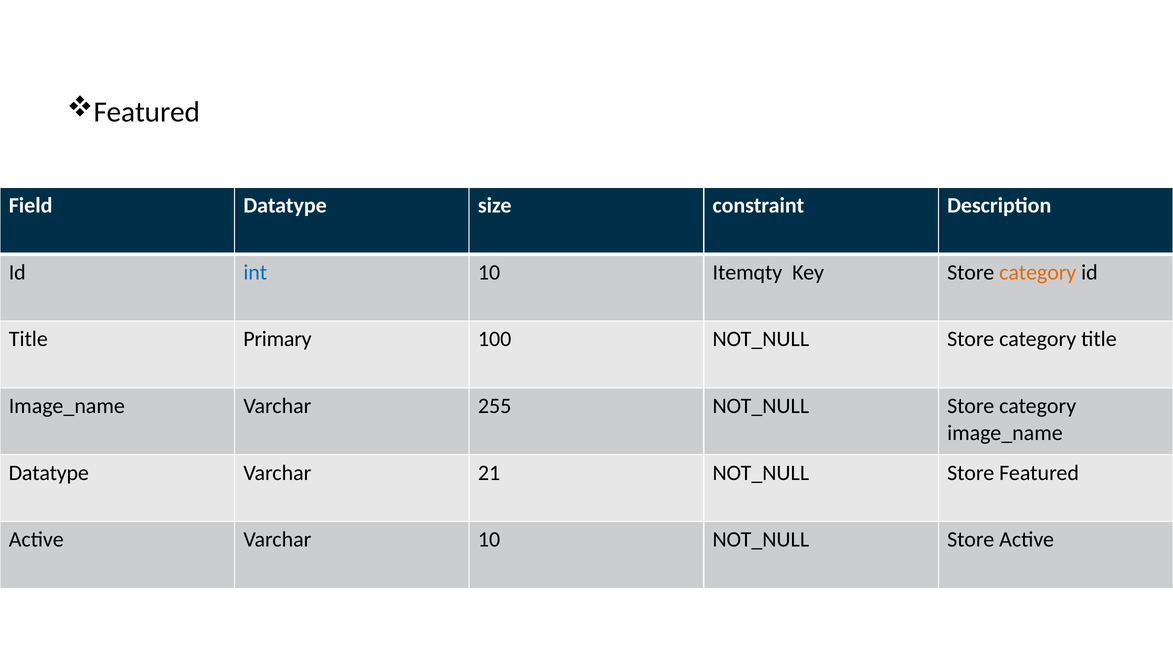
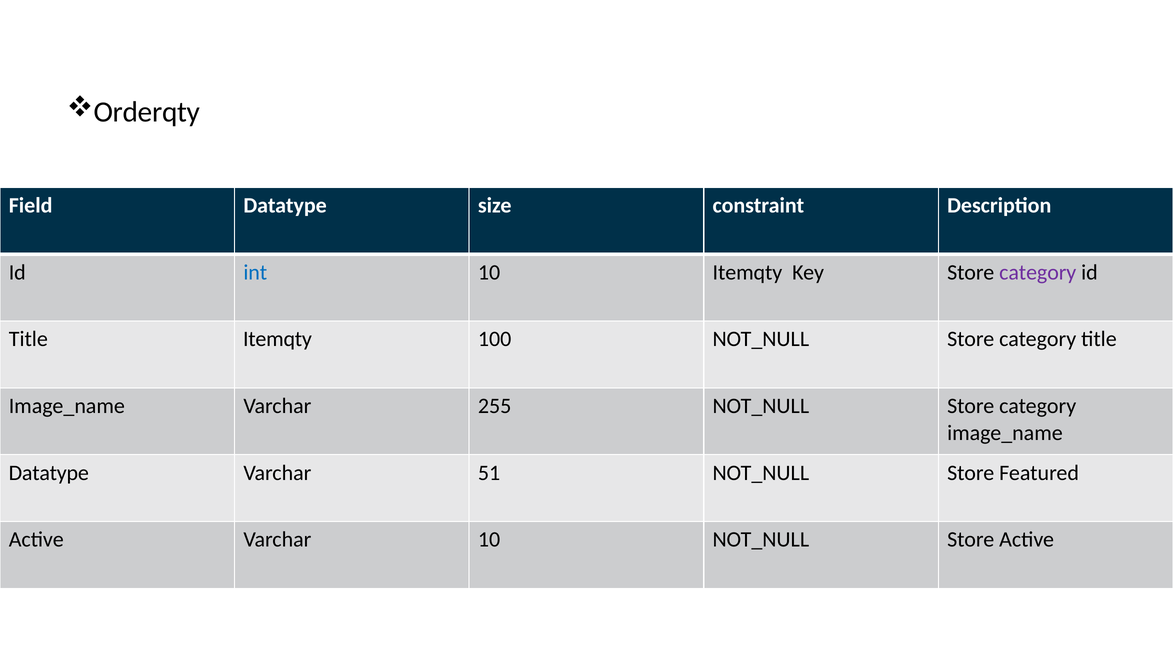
Featured: Featured -> Orderqty (147, 112)
category colour: orange -> purple (1038, 272)
Title Primary: Primary -> Itemqty (277, 339)
21: 21 -> 51 (489, 473)
